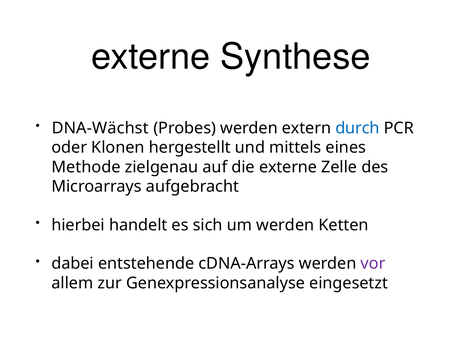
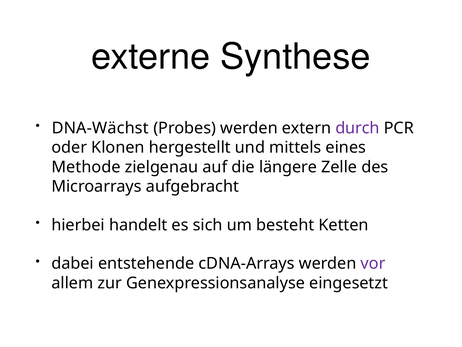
durch colour: blue -> purple (358, 128)
die externe: externe -> längere (288, 167)
um werden: werden -> besteht (285, 225)
